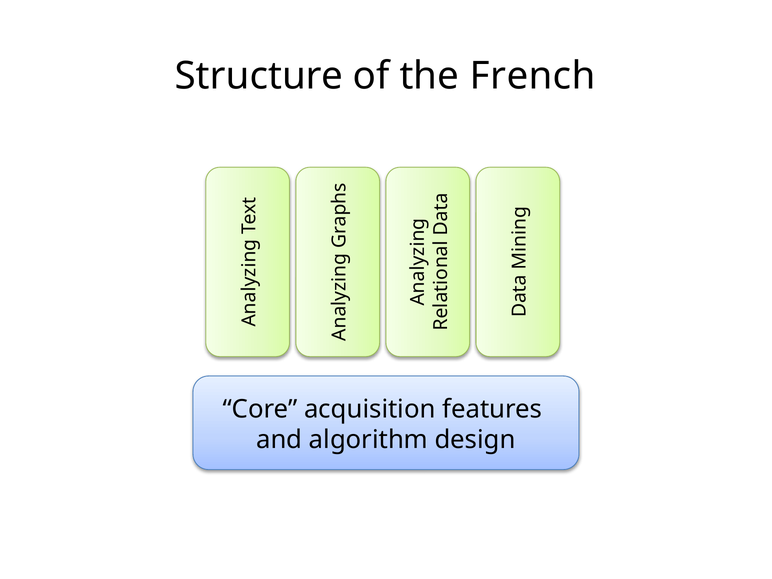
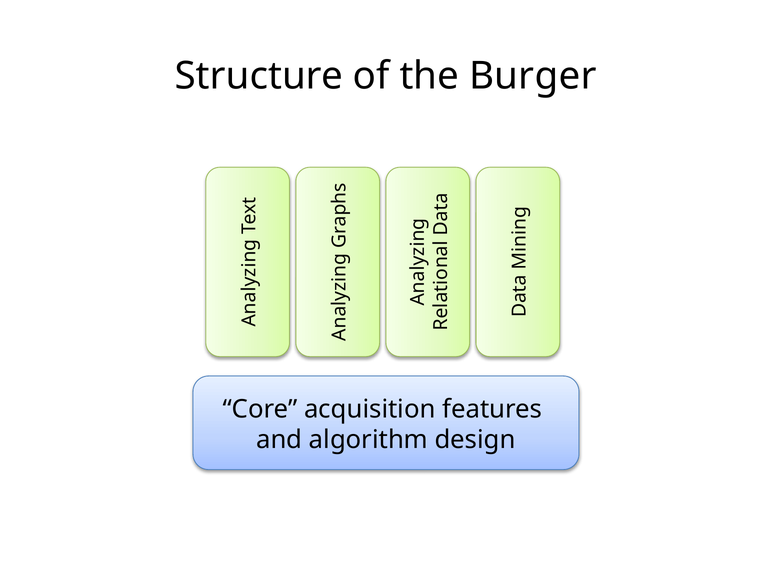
French: French -> Burger (533, 76)
